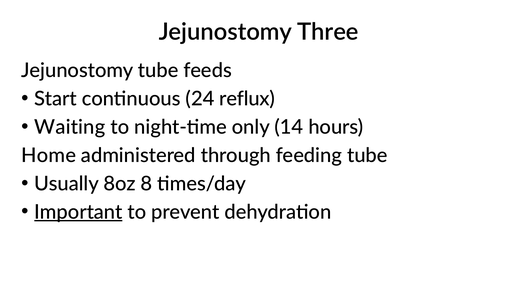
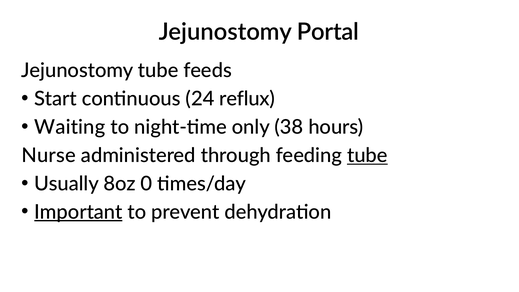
Three: Three -> Portal (328, 32)
14: 14 -> 38 (289, 127)
Home: Home -> Nurse (49, 155)
tube underline: none -> present (367, 155)
8: 8 -> 0 (146, 184)
